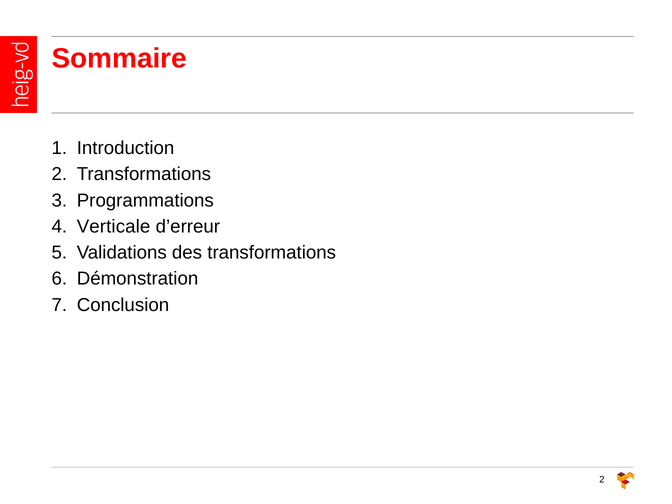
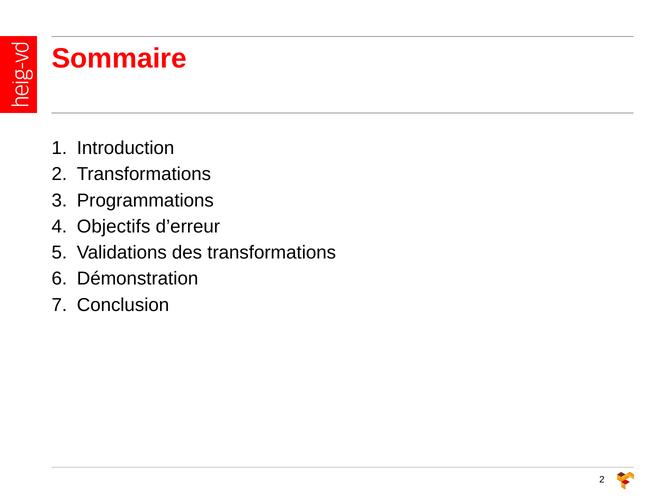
Verticale: Verticale -> Objectifs (114, 226)
